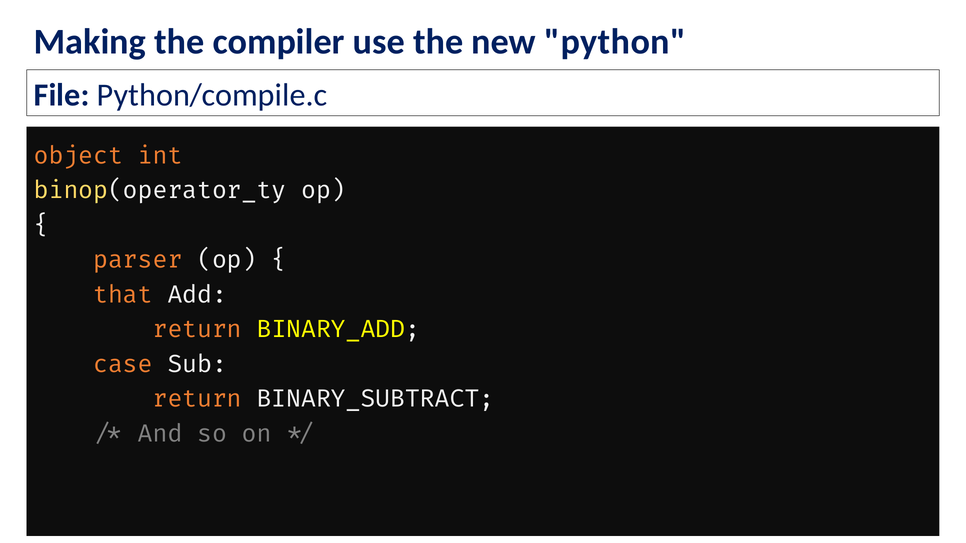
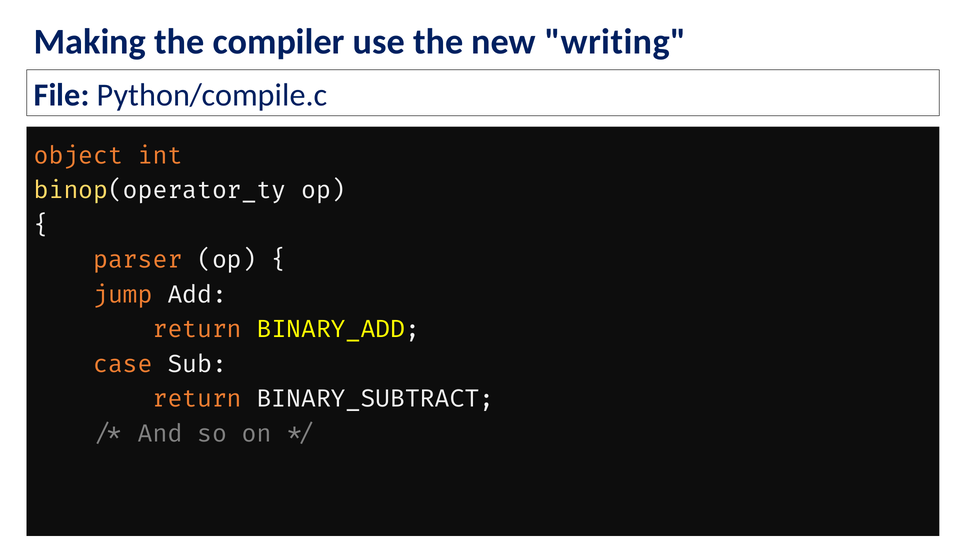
python: python -> writing (615, 42)
that: that -> jump (123, 295)
